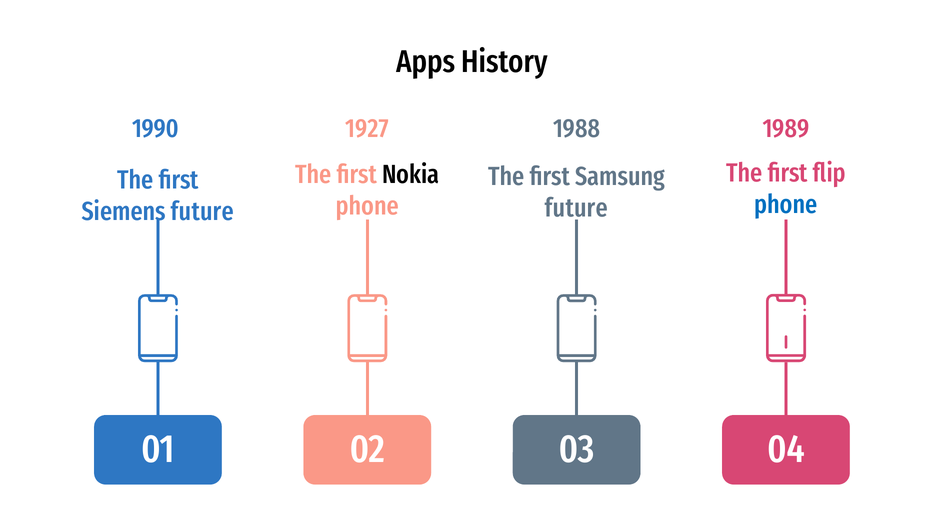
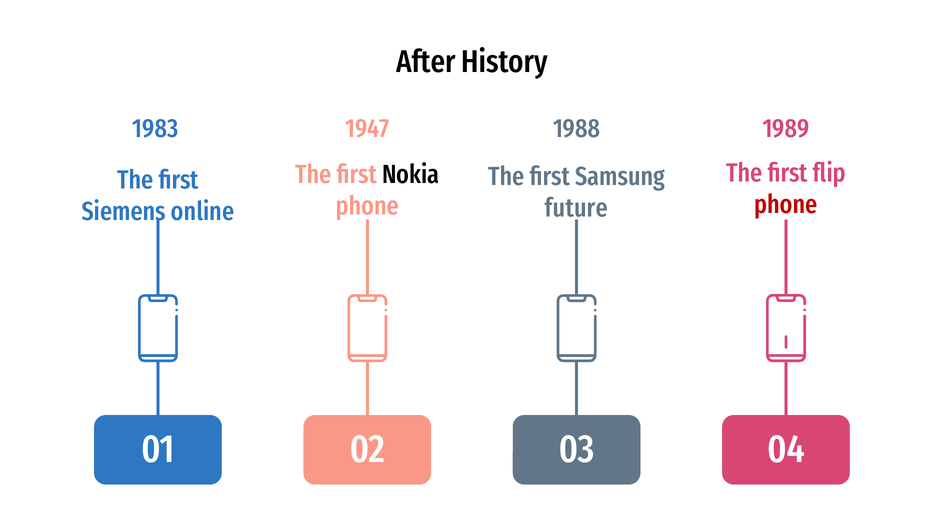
Apps: Apps -> After (426, 62)
1990: 1990 -> 1983 (155, 129)
1927: 1927 -> 1947 (367, 129)
phone colour: blue -> red (786, 204)
Siemens future: future -> online (203, 211)
